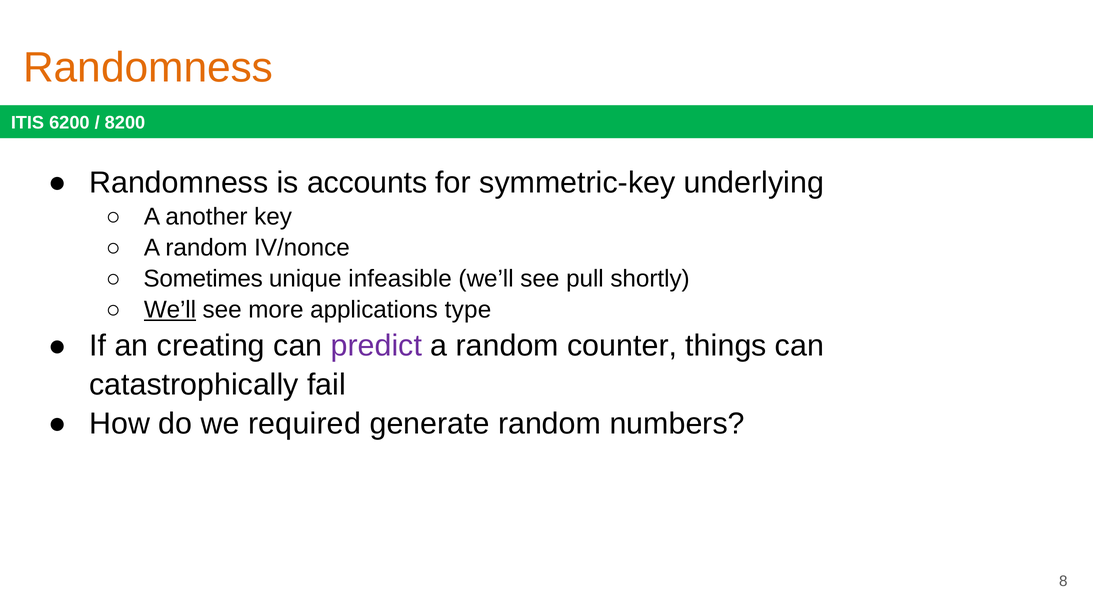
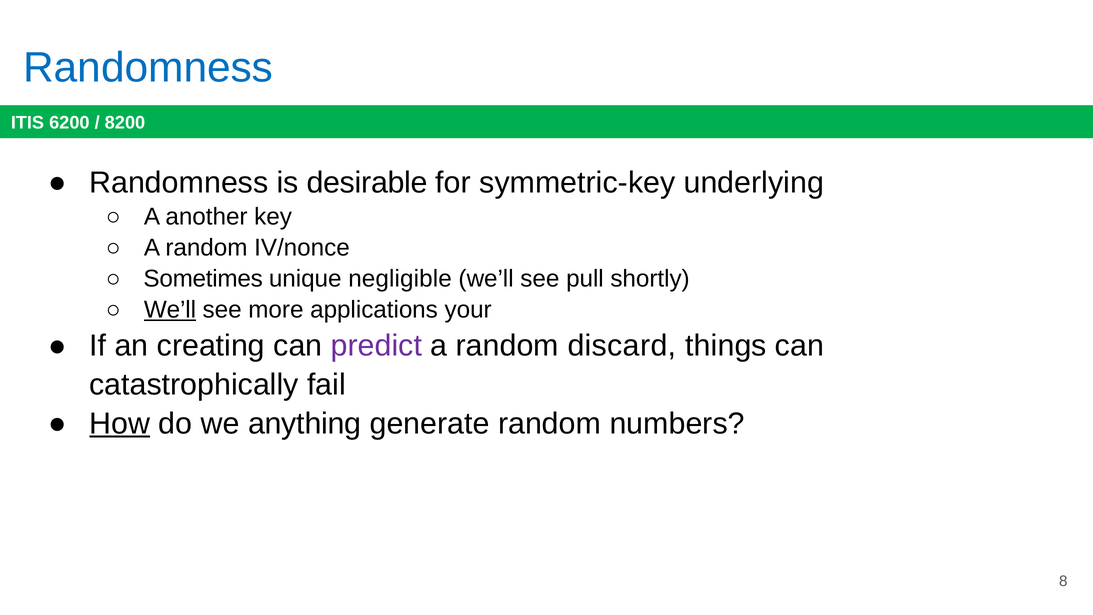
Randomness colour: orange -> blue (148, 68)
accounts: accounts -> desirable (367, 182)
infeasible: infeasible -> negligible (400, 279)
type: type -> your (468, 310)
counter: counter -> discard (622, 346)
How underline: none -> present (120, 423)
required: required -> anything (305, 423)
